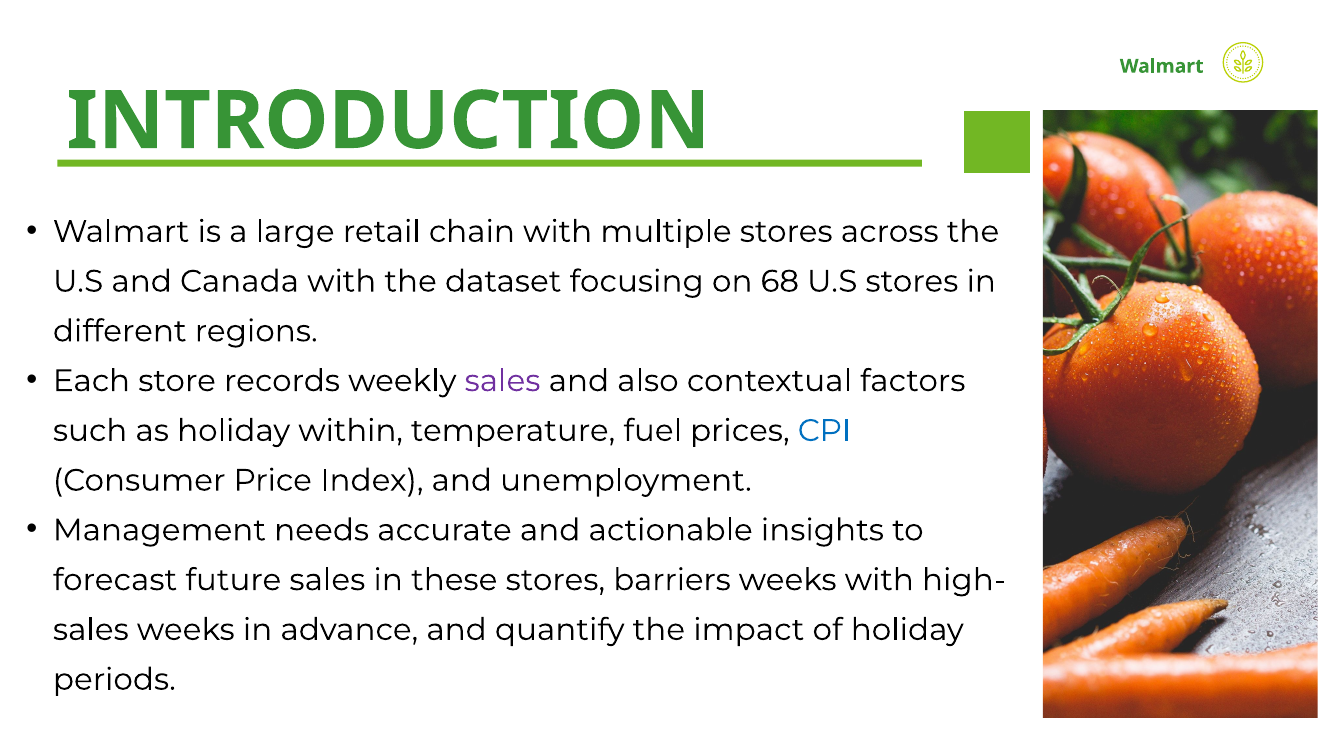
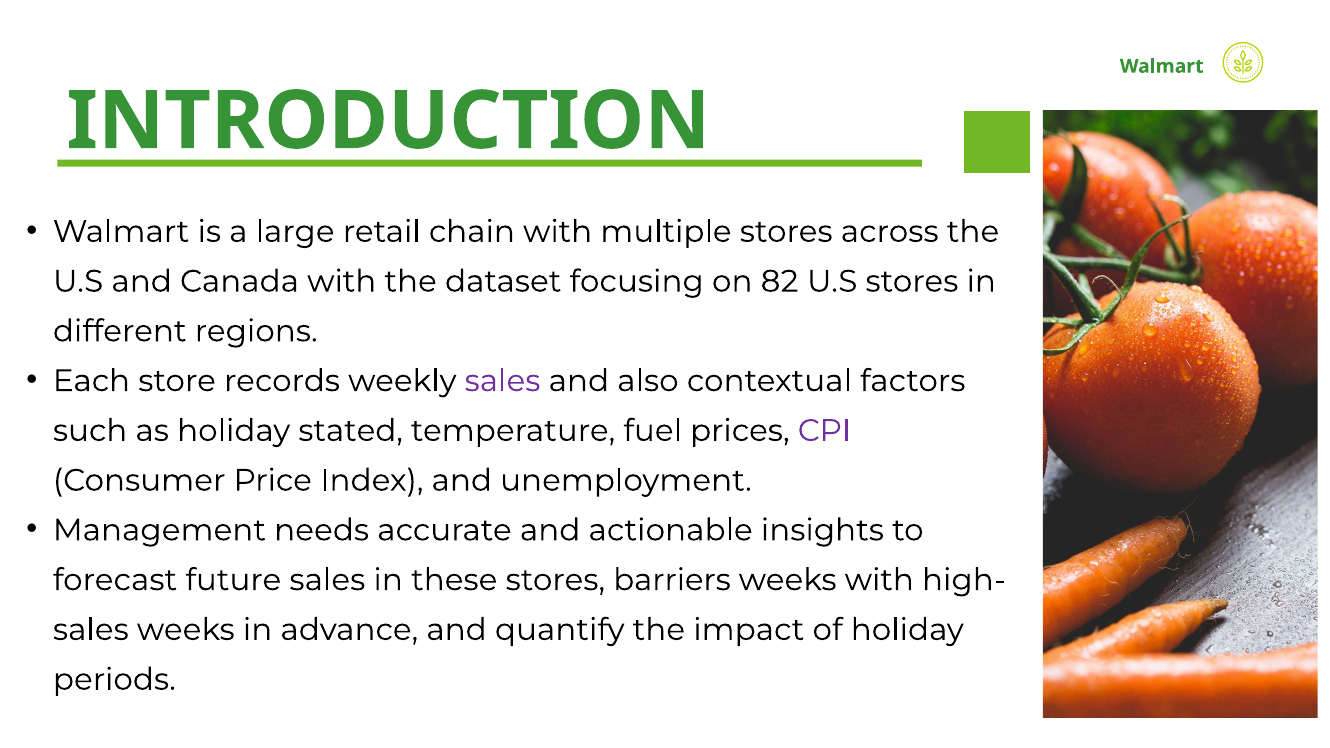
68: 68 -> 82 (780, 281)
within: within -> stated (351, 431)
CPI colour: blue -> purple (824, 431)
